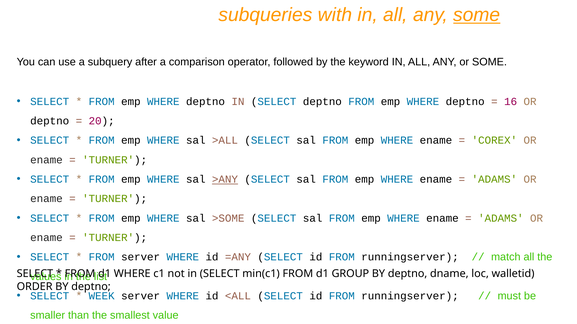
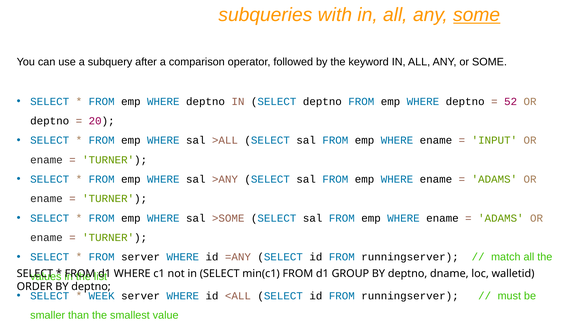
16: 16 -> 52 (511, 102)
COREX: COREX -> INPUT (494, 141)
>ANY underline: present -> none (225, 180)
